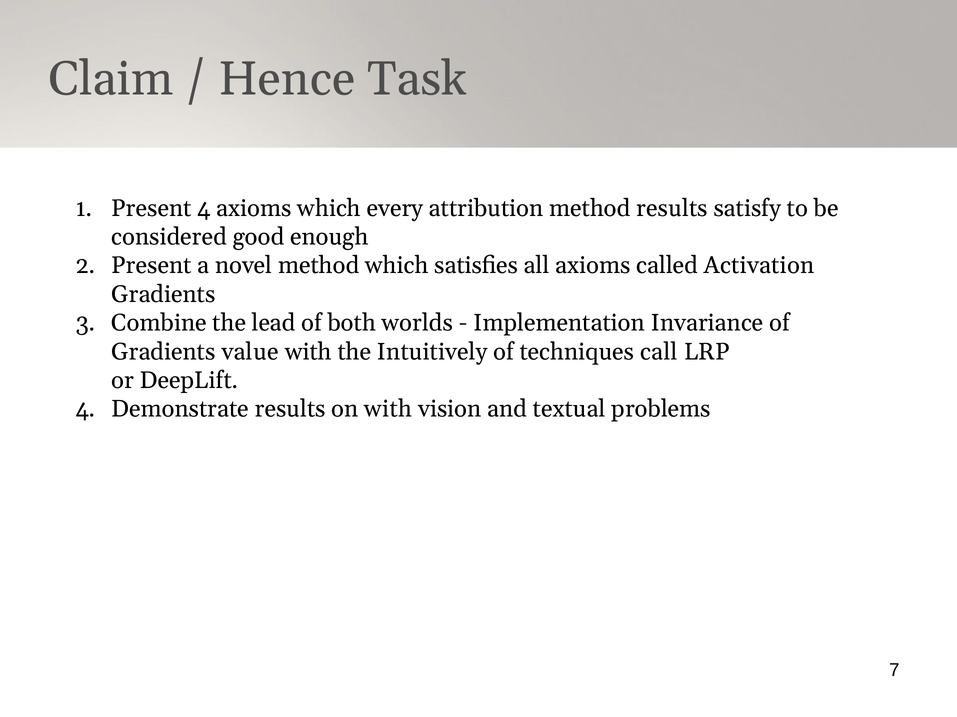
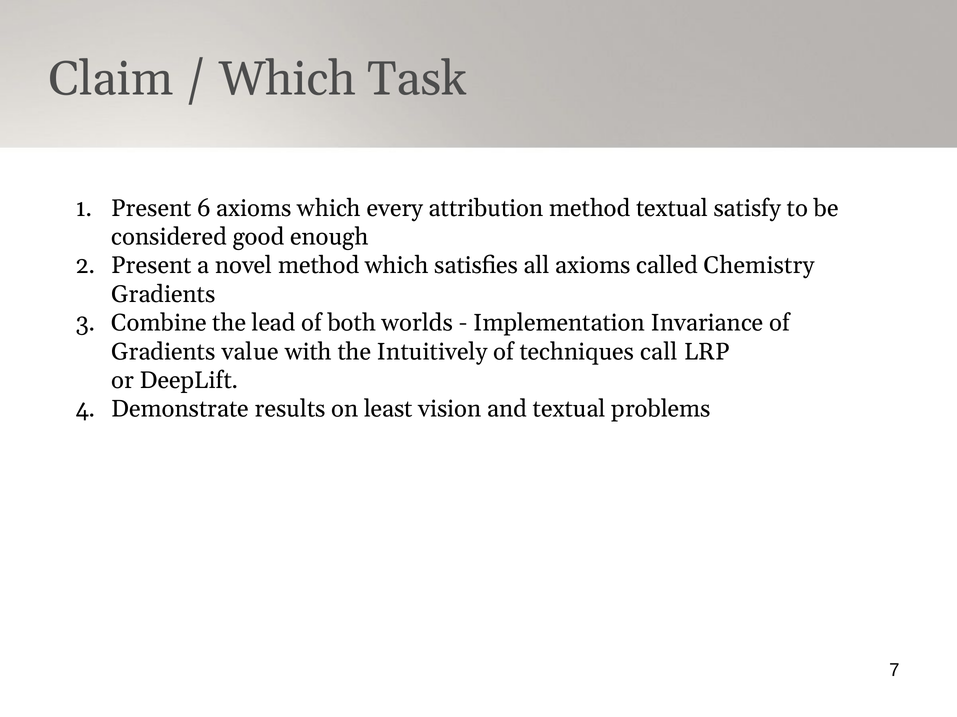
Hence: Hence -> Which (287, 79)
Present 4: 4 -> 6 (204, 208)
method results: results -> textual (672, 208)
Activation: Activation -> Chemistry (759, 266)
on with: with -> least (388, 409)
